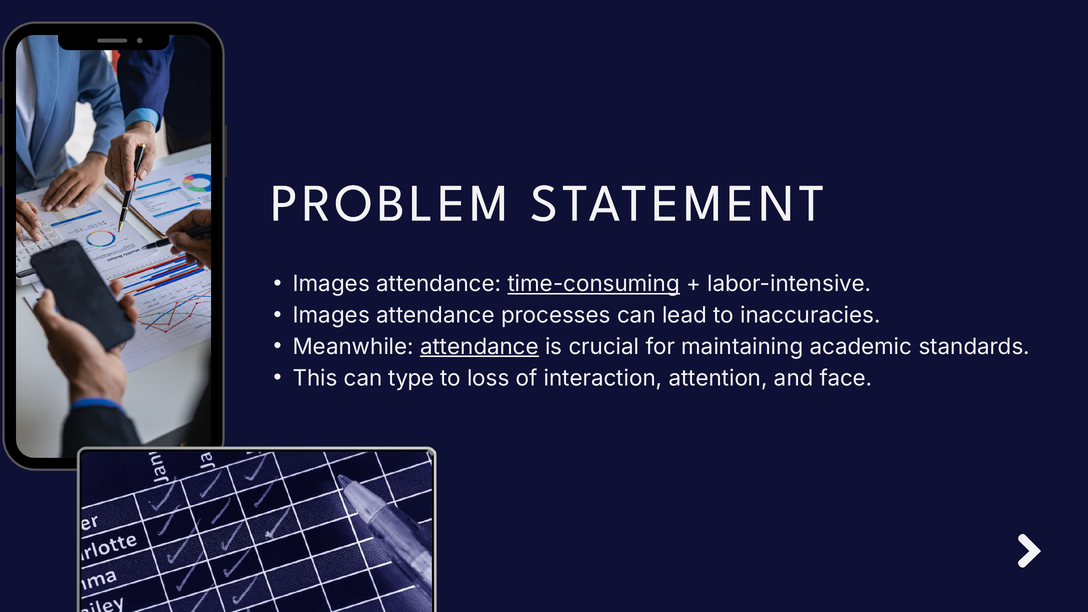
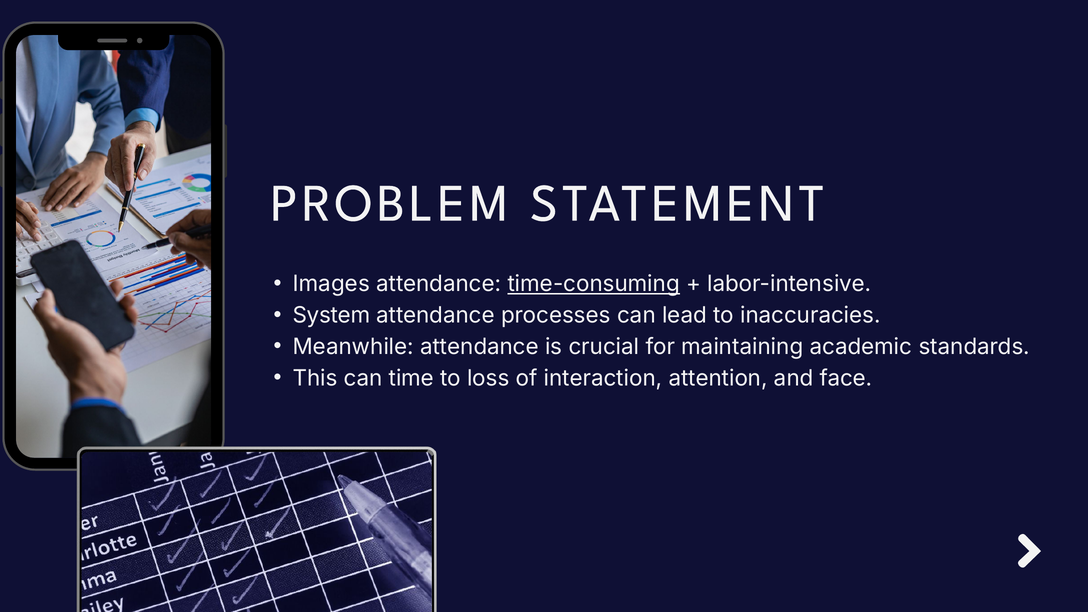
Images: Images -> System (331, 315)
attendance underline: present -> none (479, 347)
type: type -> time (411, 378)
